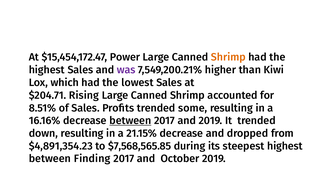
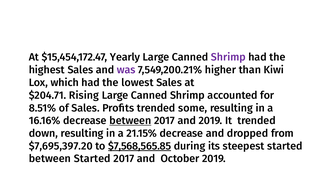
Power: Power -> Yearly (125, 57)
Shrimp colour: orange -> purple (228, 57)
$4,891,354.23: $4,891,354.23 -> $7,695,397.20 (61, 146)
$7,568,565.85 underline: none -> present (140, 146)
steepest highest: highest -> started (285, 146)
between Finding: Finding -> Started (92, 159)
